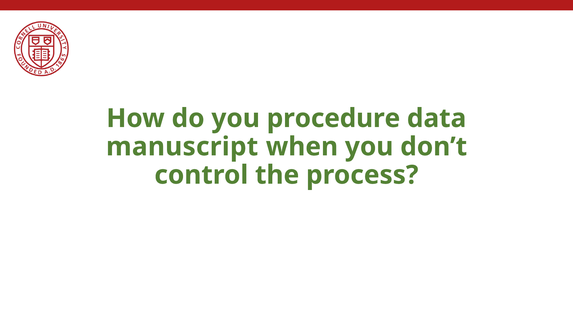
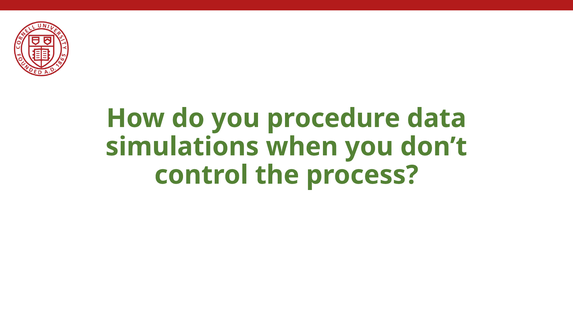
manuscript: manuscript -> simulations (182, 147)
